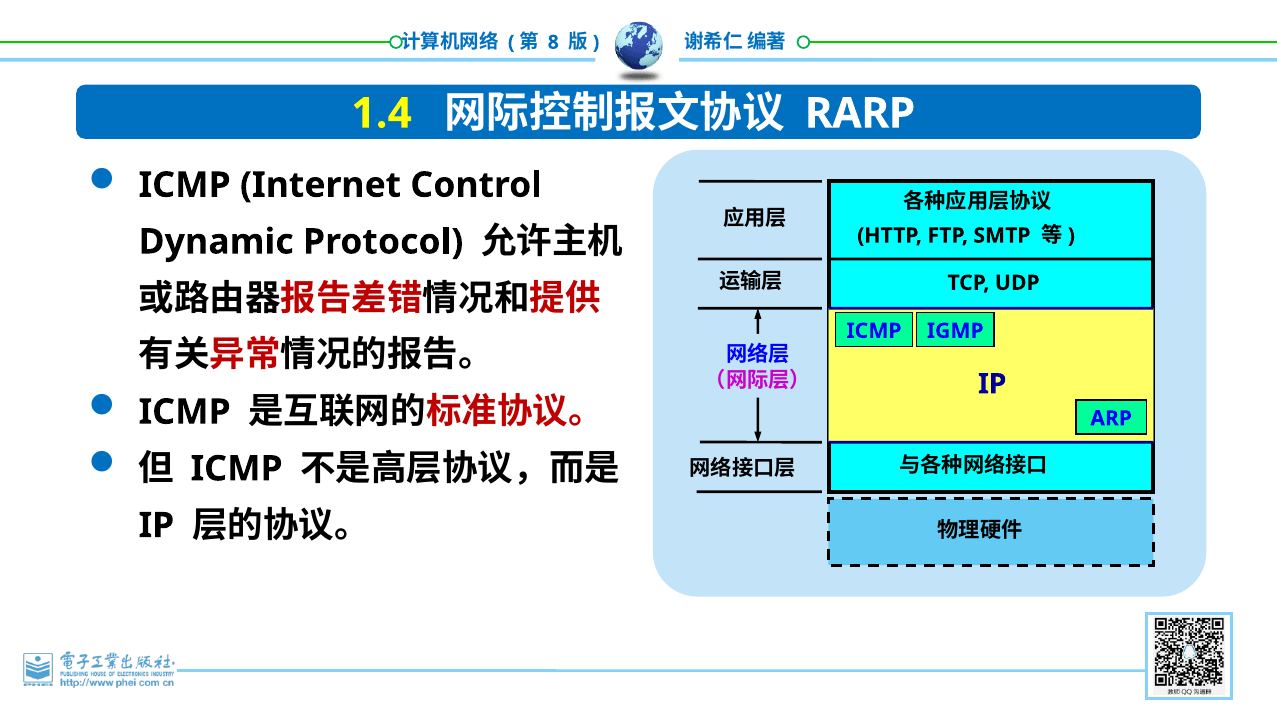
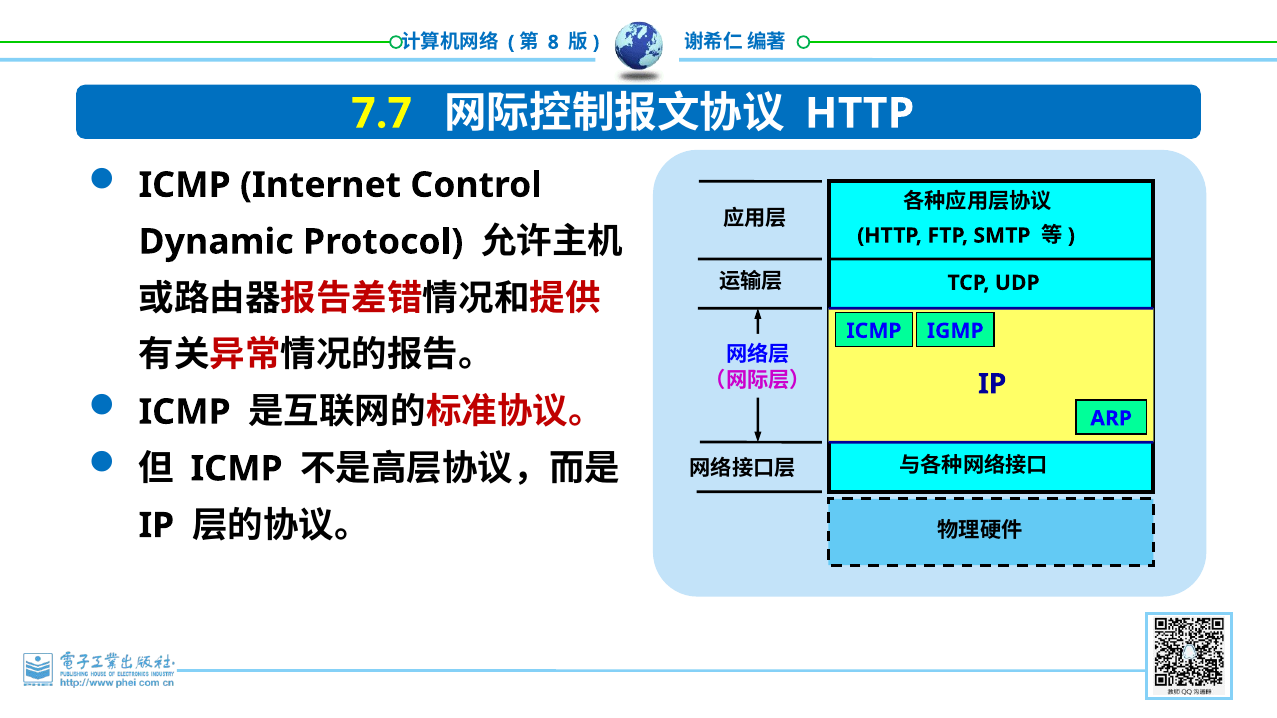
1.4: 1.4 -> 7.7 (382, 114)
RARP: RARP -> HTTP (860, 114)
